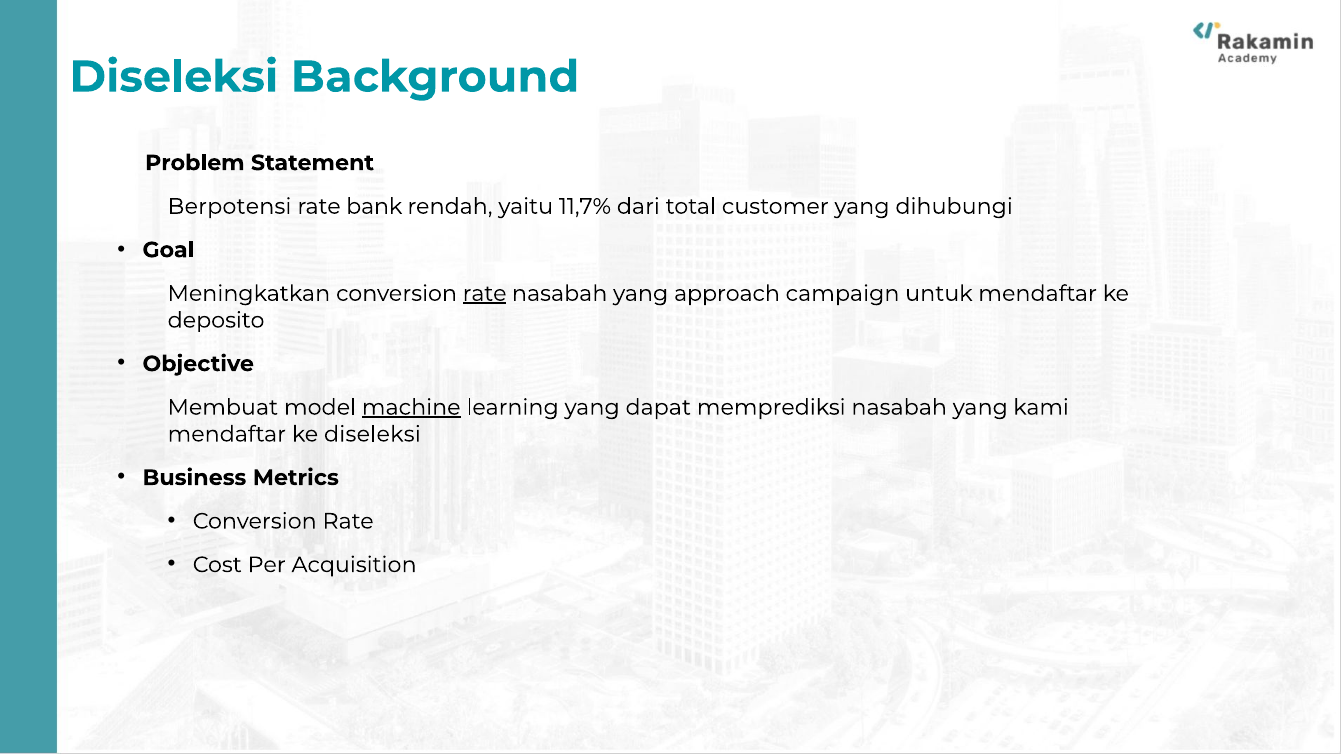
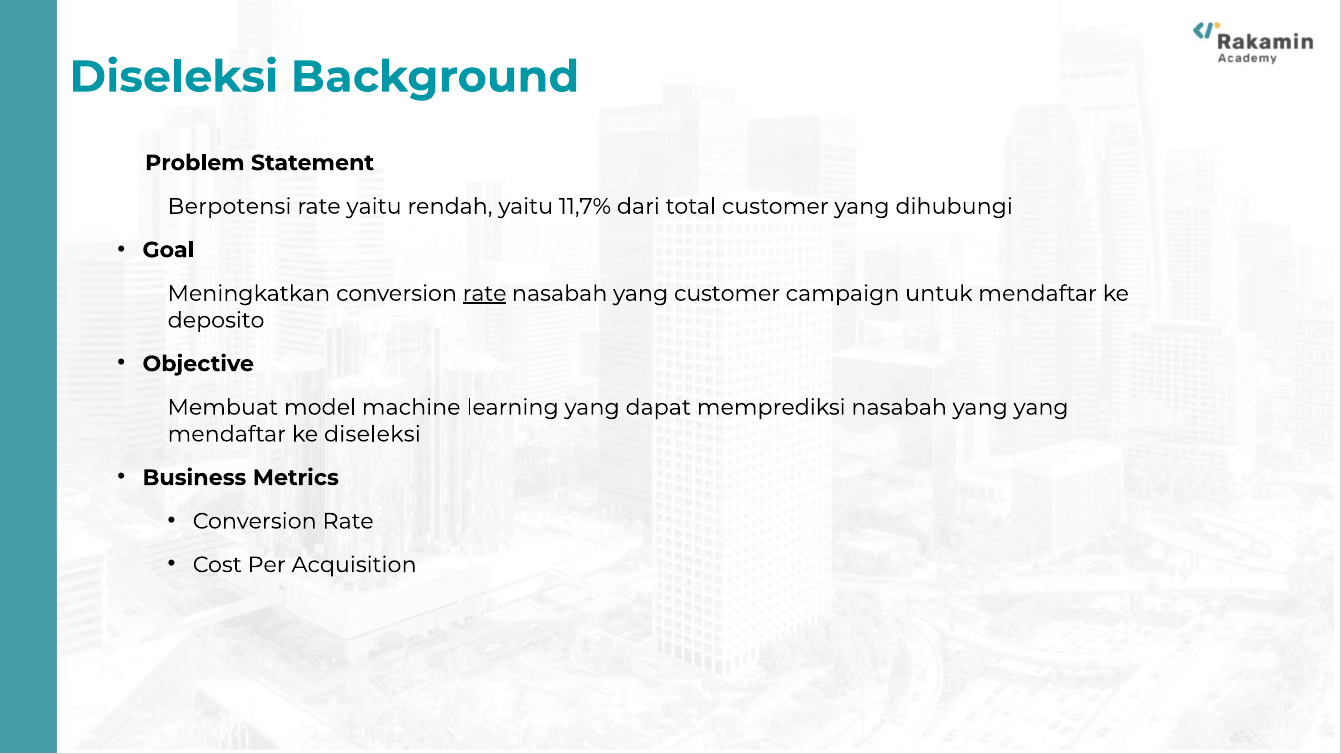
rate bank: bank -> yaitu (374, 206)
yang approach: approach -> customer (727, 294)
machine underline: present -> none (411, 408)
yang kami: kami -> yang (1041, 408)
